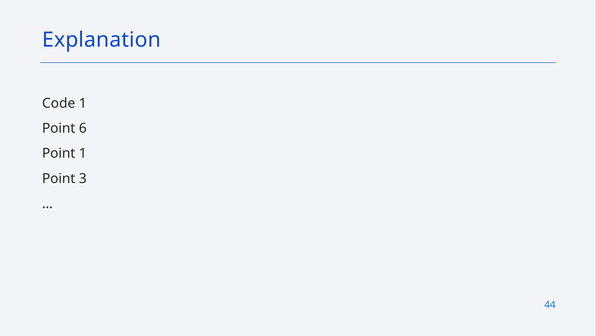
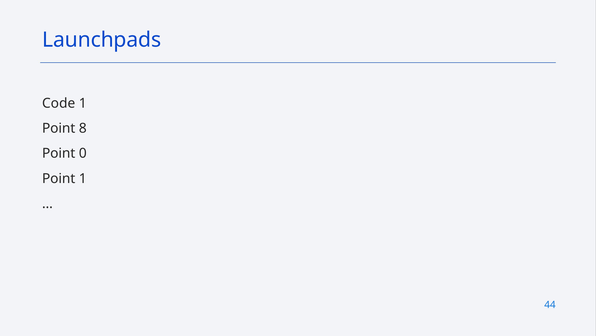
Explanation: Explanation -> Launchpads (102, 40)
6: 6 -> 8 (83, 128)
Point 1: 1 -> 0 (83, 153)
Point 3: 3 -> 1 (83, 178)
